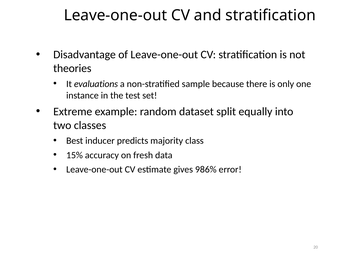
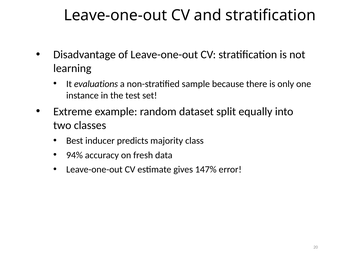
theories: theories -> learning (72, 68)
15%: 15% -> 94% (75, 155)
986%: 986% -> 147% (206, 169)
